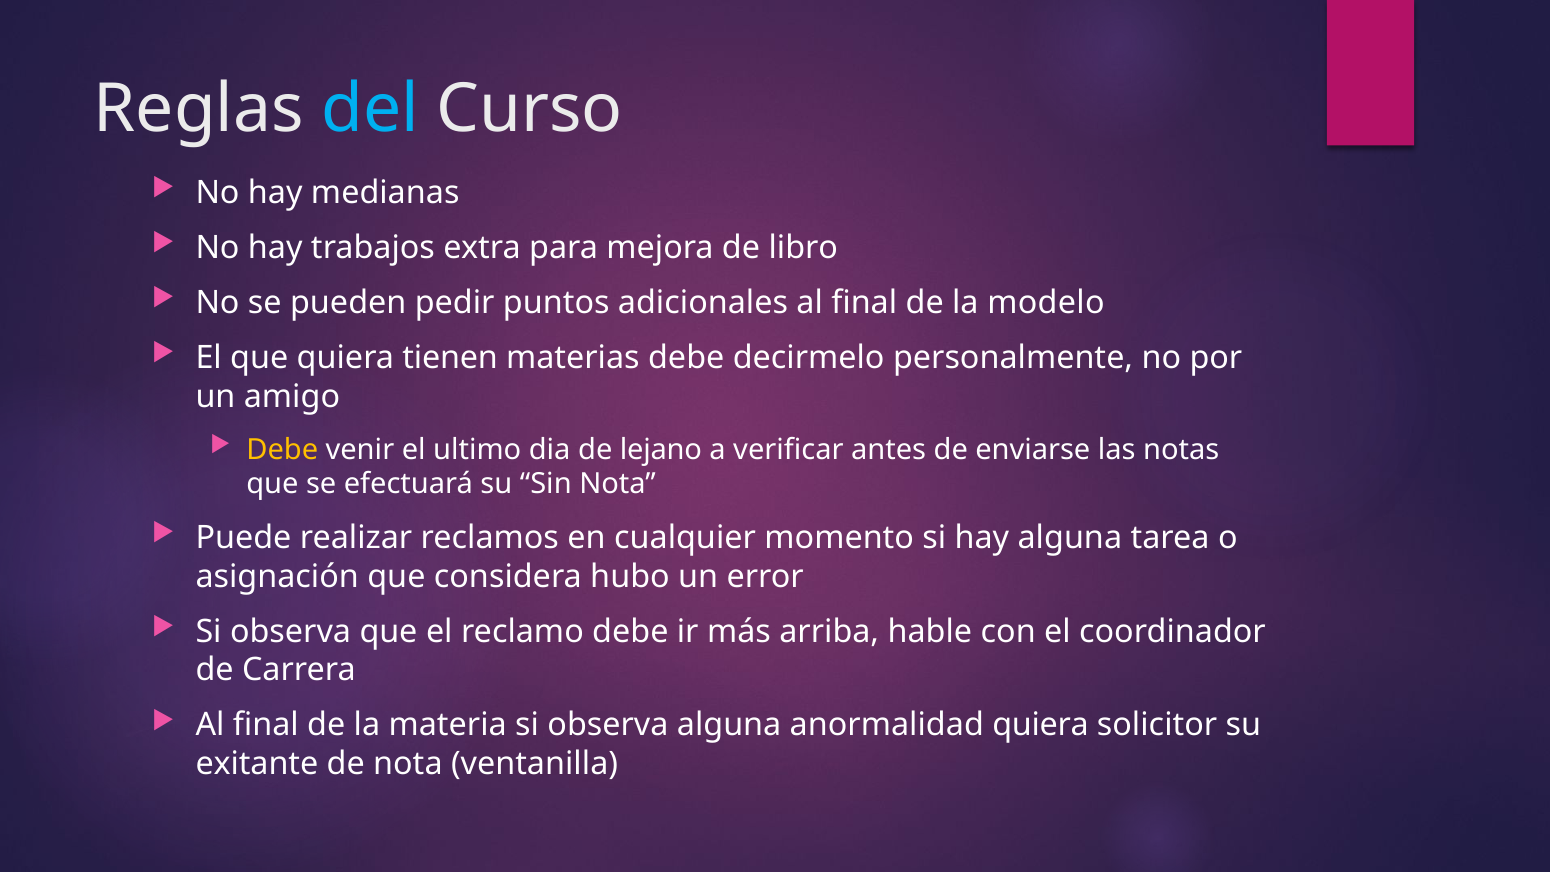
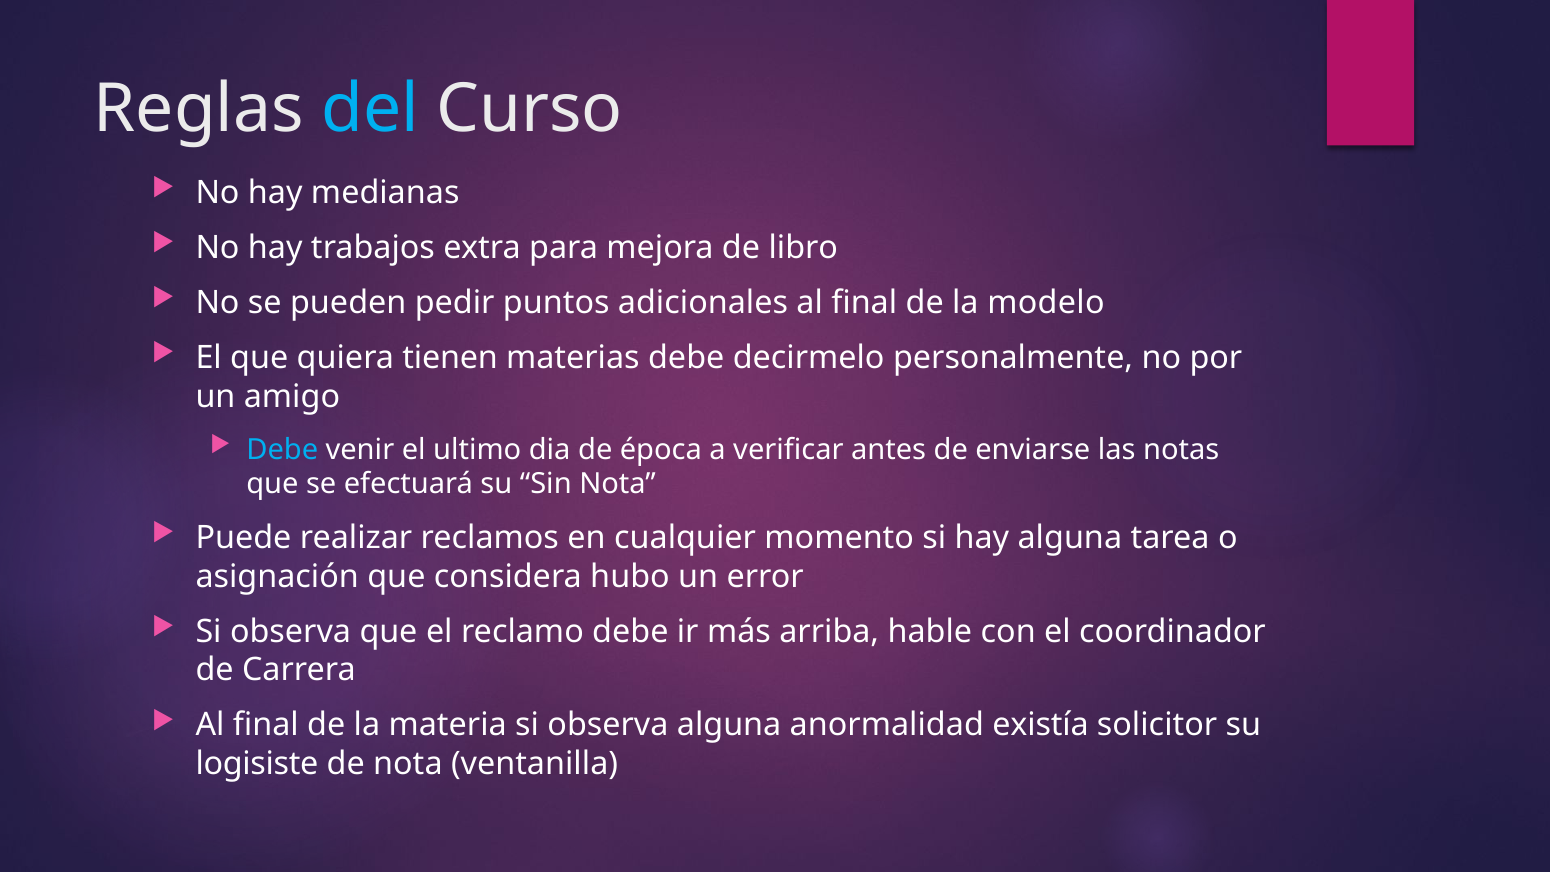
Debe colour: yellow -> light blue (282, 449)
lejano: lejano -> época (661, 449)
anormalidad quiera: quiera -> existía (1041, 725)
exitante: exitante -> logisiste (257, 764)
